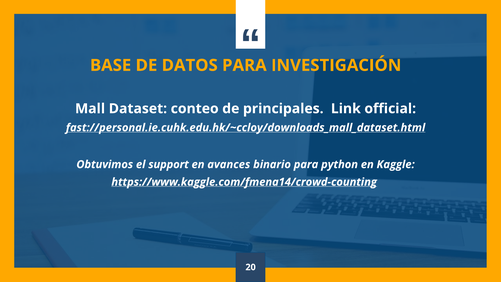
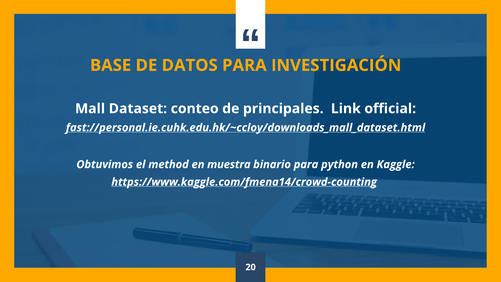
support: support -> method (169, 164)
avances: avances -> muestra (229, 164)
